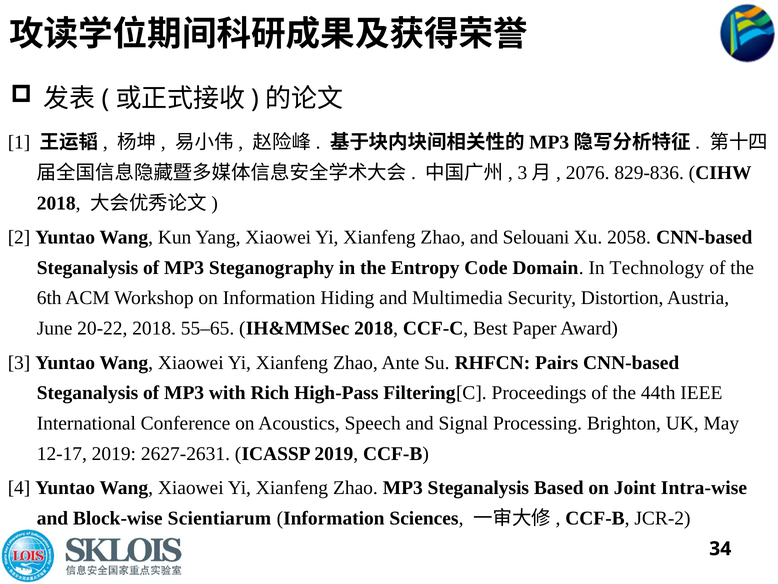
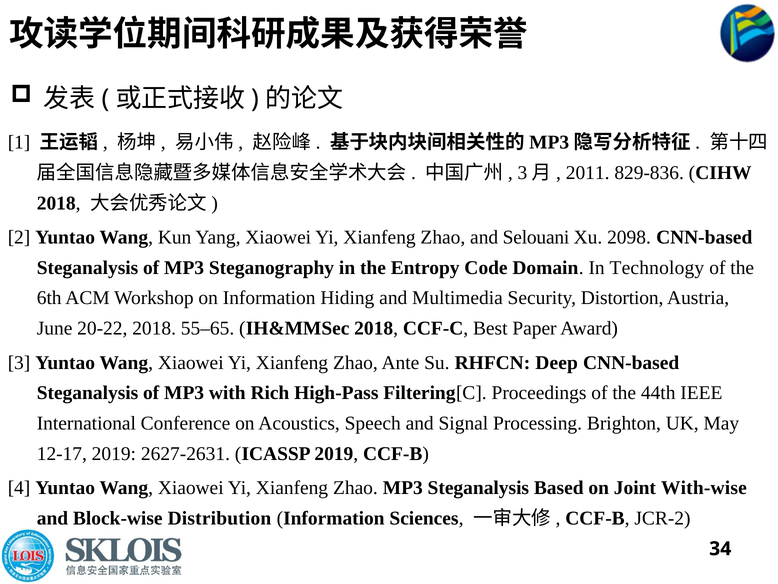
2076: 2076 -> 2011 (588, 173)
2058: 2058 -> 2098 (629, 237)
Pairs: Pairs -> Deep (557, 362)
Intra-wise: Intra-wise -> With-wise (704, 487)
Scientiarum: Scientiarum -> Distribution (219, 518)
